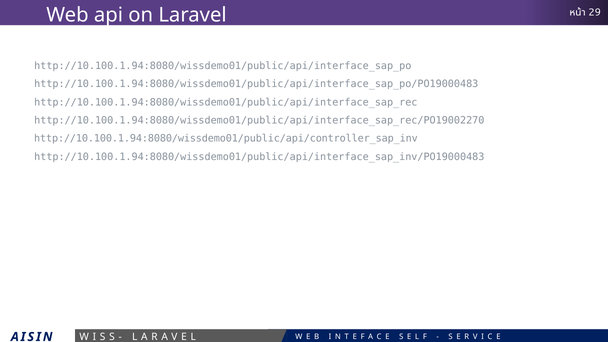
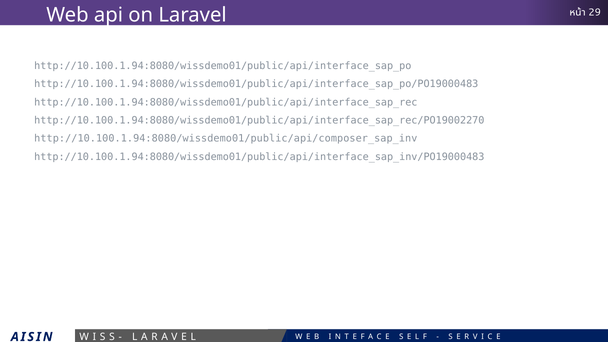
http://10.100.1.94:8080/wissdemo01/public/api/controller_sap_inv: http://10.100.1.94:8080/wissdemo01/public/api/controller_sap_inv -> http://10.100.1.94:8080/wissdemo01/public/api/composer_sap_inv (226, 139)
